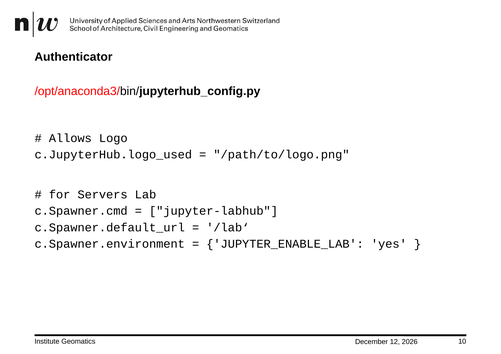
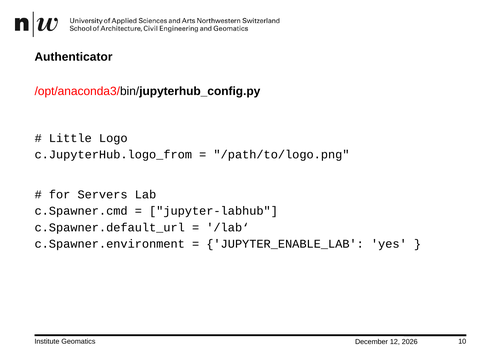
Allows: Allows -> Little (70, 138)
c.JupyterHub.logo_used: c.JupyterHub.logo_used -> c.JupyterHub.logo_from (113, 155)
